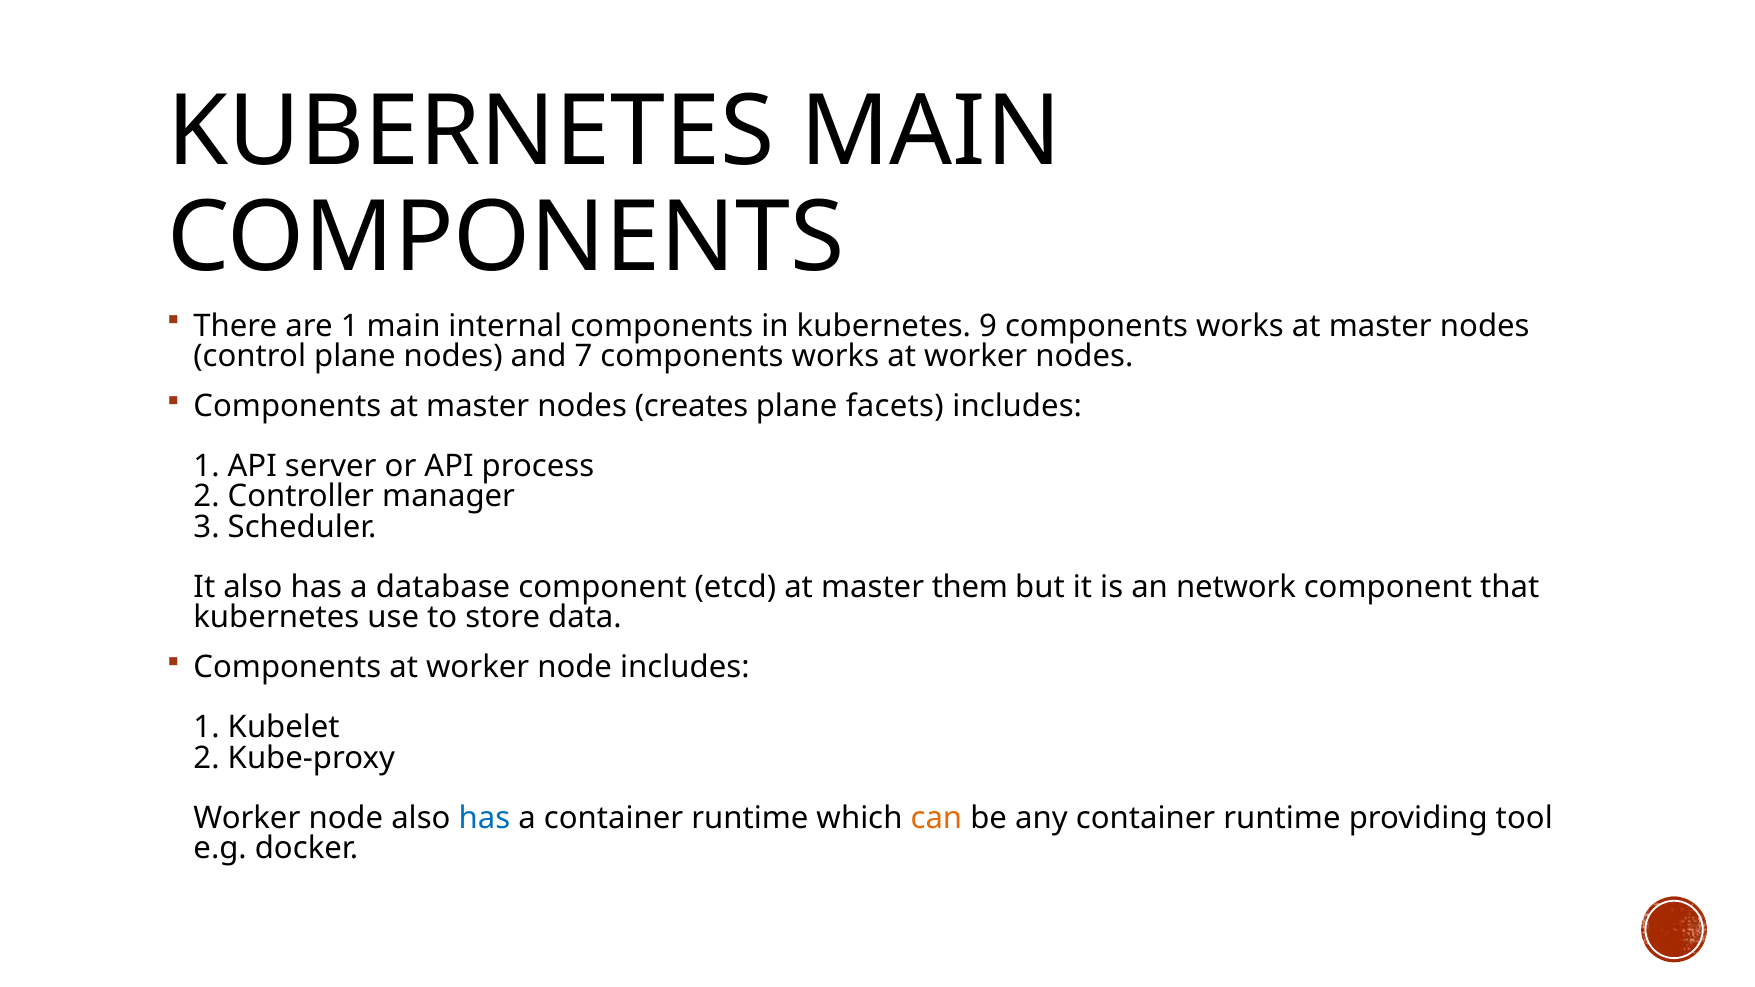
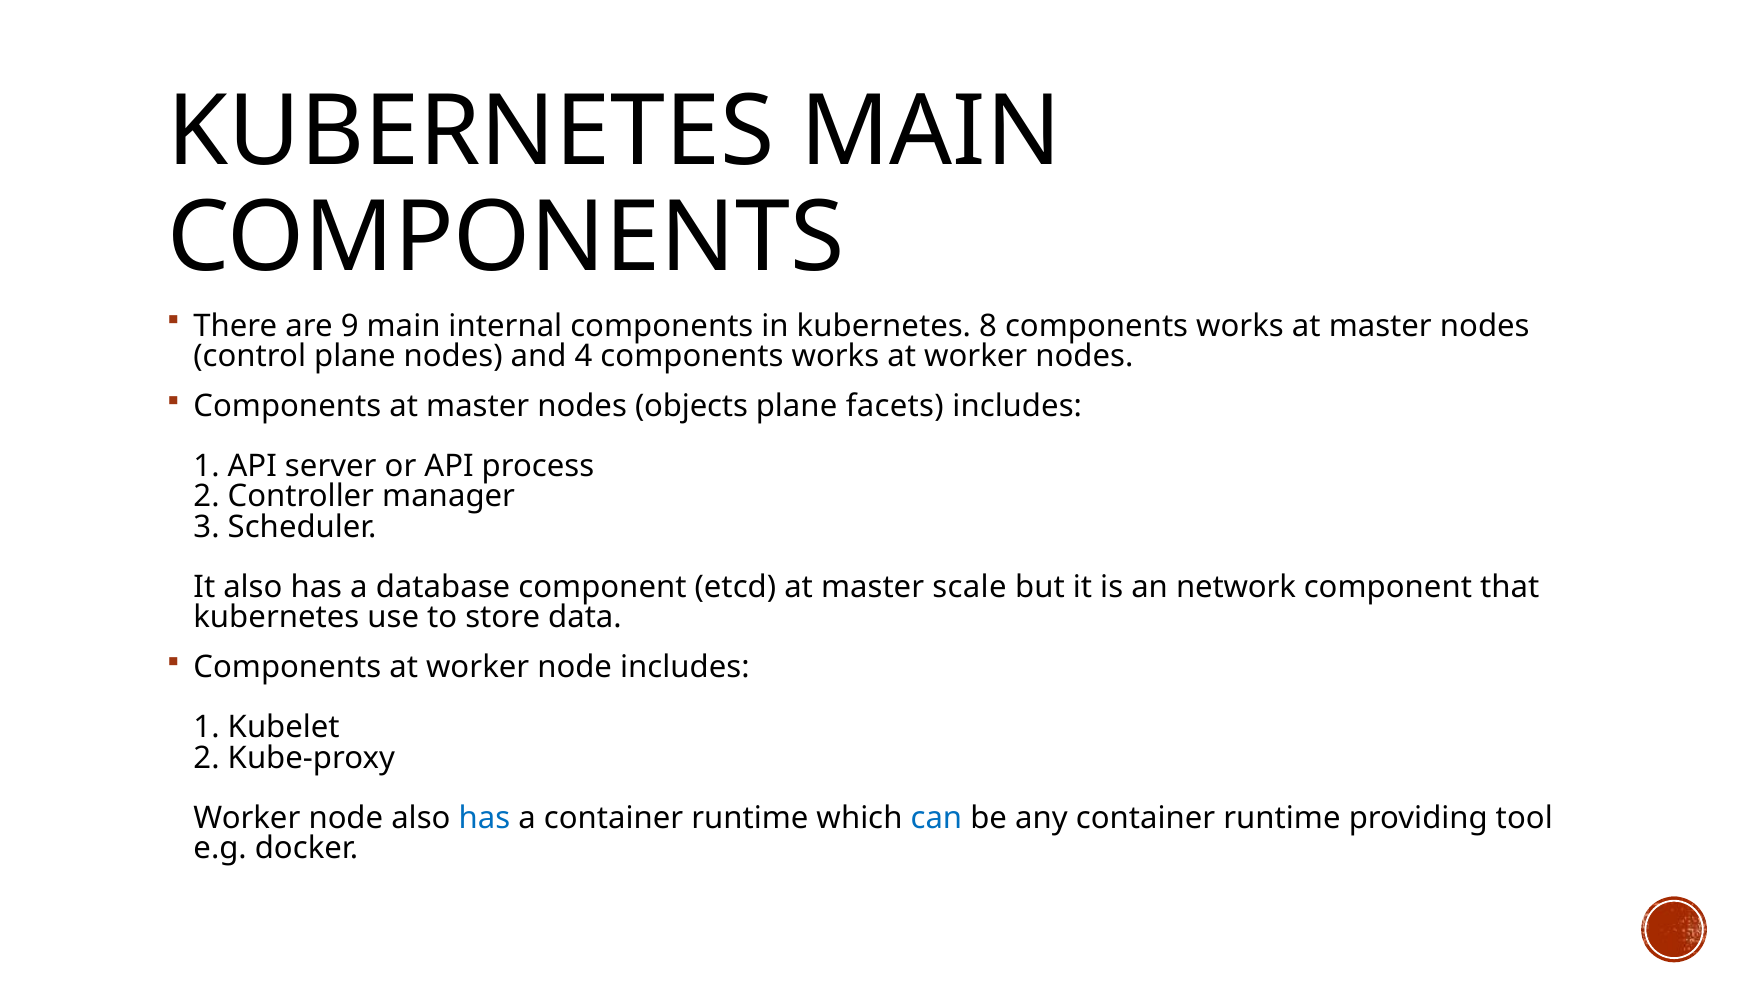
are 1: 1 -> 9 (350, 326)
9: 9 -> 8 (988, 326)
7: 7 -> 4 (584, 356)
creates: creates -> objects (691, 406)
them: them -> scale (970, 587)
can colour: orange -> blue (936, 818)
